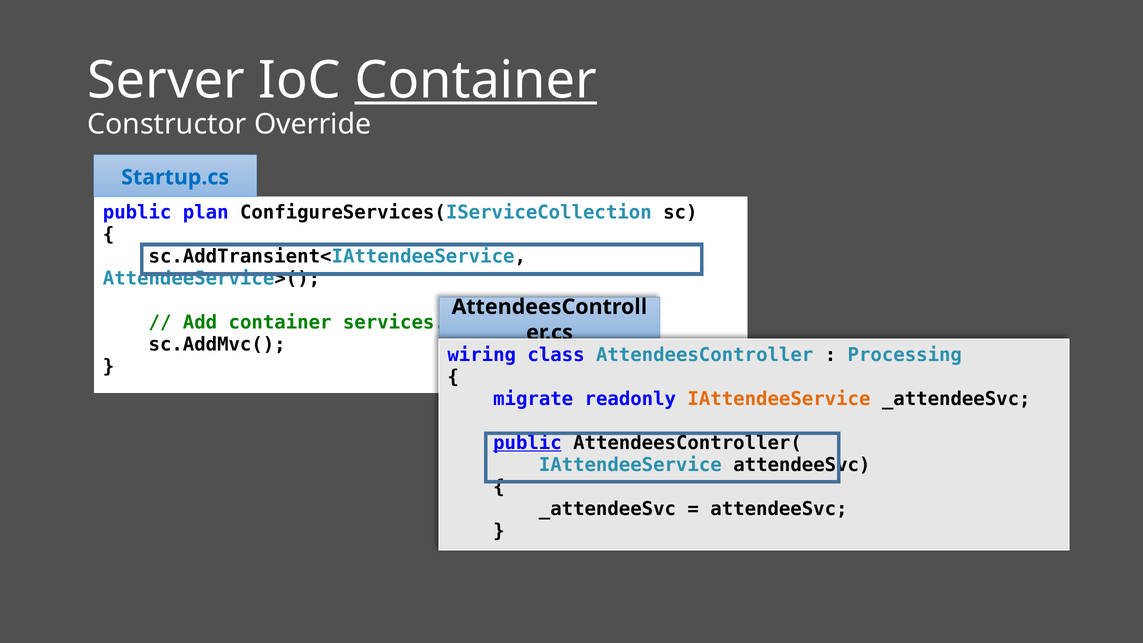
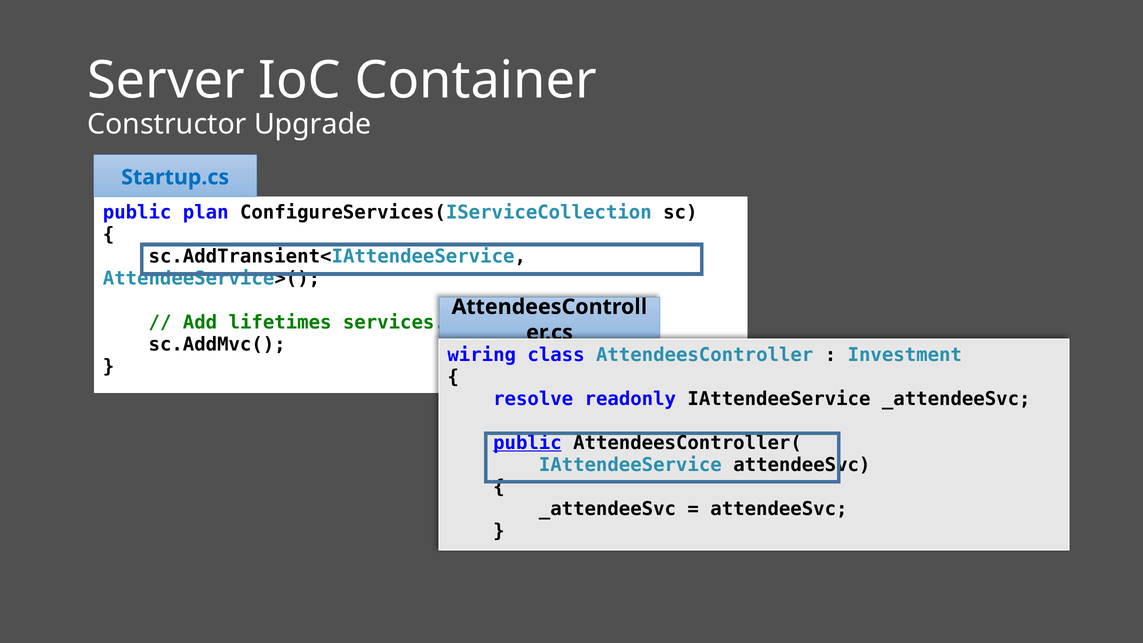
Container underline: present -> none (476, 81)
Override: Override -> Upgrade (313, 124)
Add container: container -> lifetimes (280, 322)
Processing: Processing -> Investment (905, 355)
migrate: migrate -> resolve (533, 399)
IAttendeeService colour: orange -> black (779, 399)
